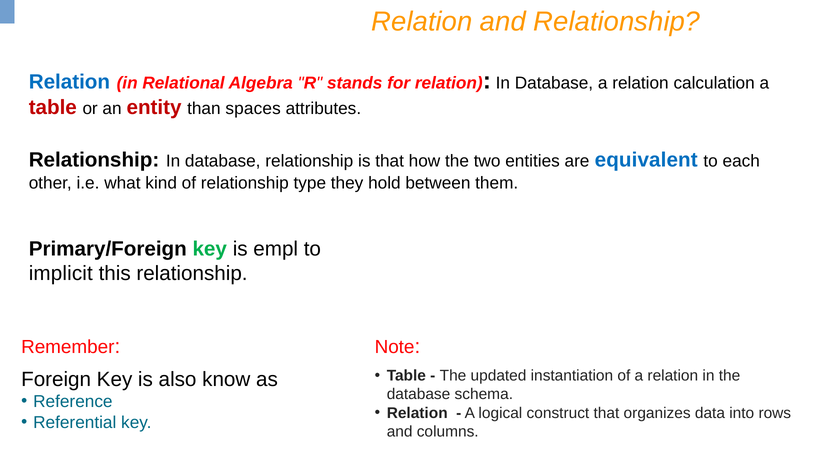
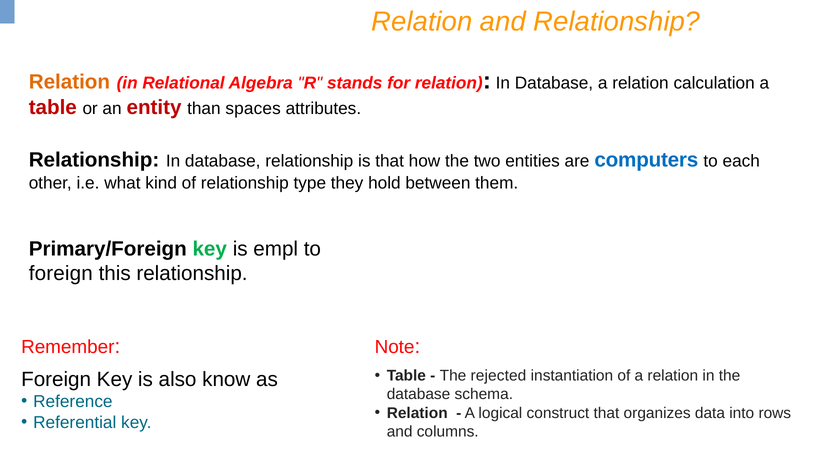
Relation colour: blue -> orange (69, 82)
equivalent: equivalent -> computers (646, 160)
implicit: implicit -> foreign (61, 274)
updated: updated -> rejected (498, 376)
